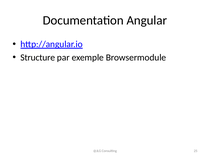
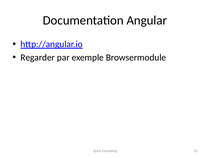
Structure: Structure -> Regarder (38, 57)
